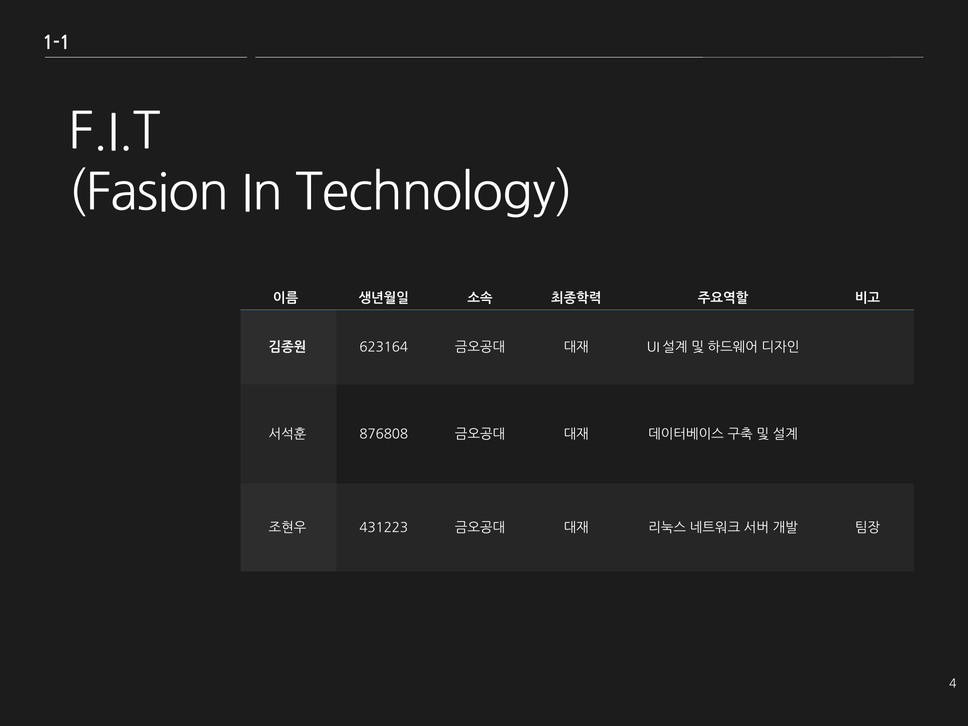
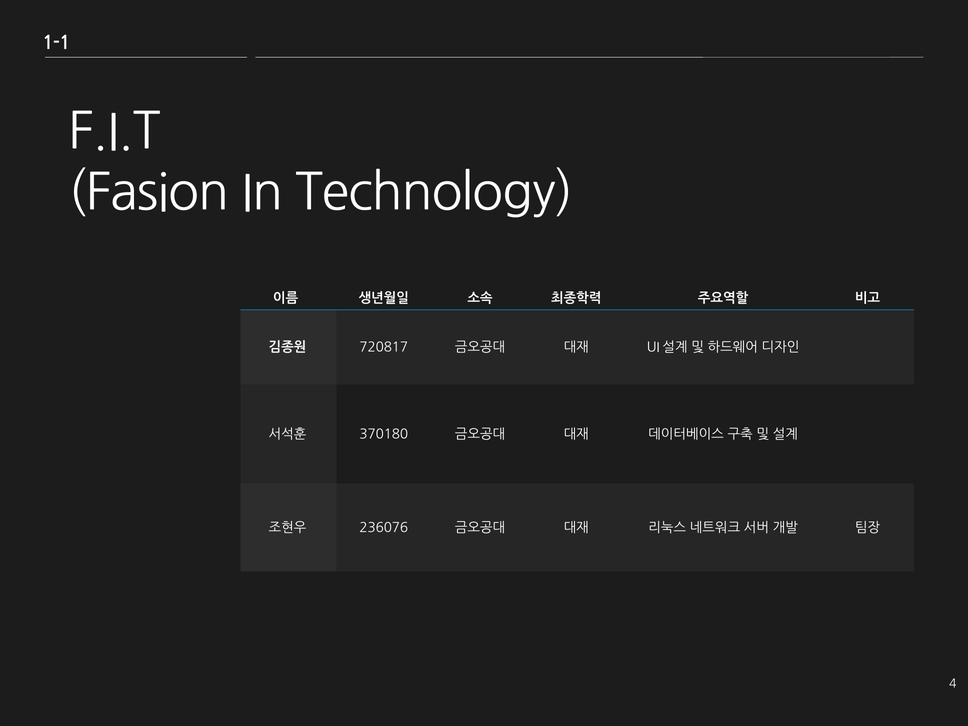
623164: 623164 -> 720817 (384, 347)
876808: 876808 -> 370180 (384, 434)
431223: 431223 -> 236076 (384, 528)
